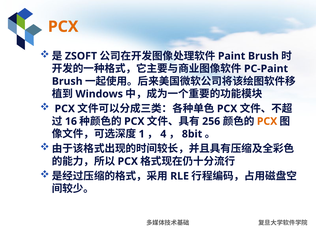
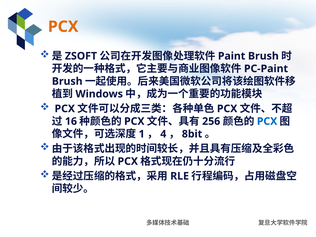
PCX colour: orange -> blue (267, 121)
